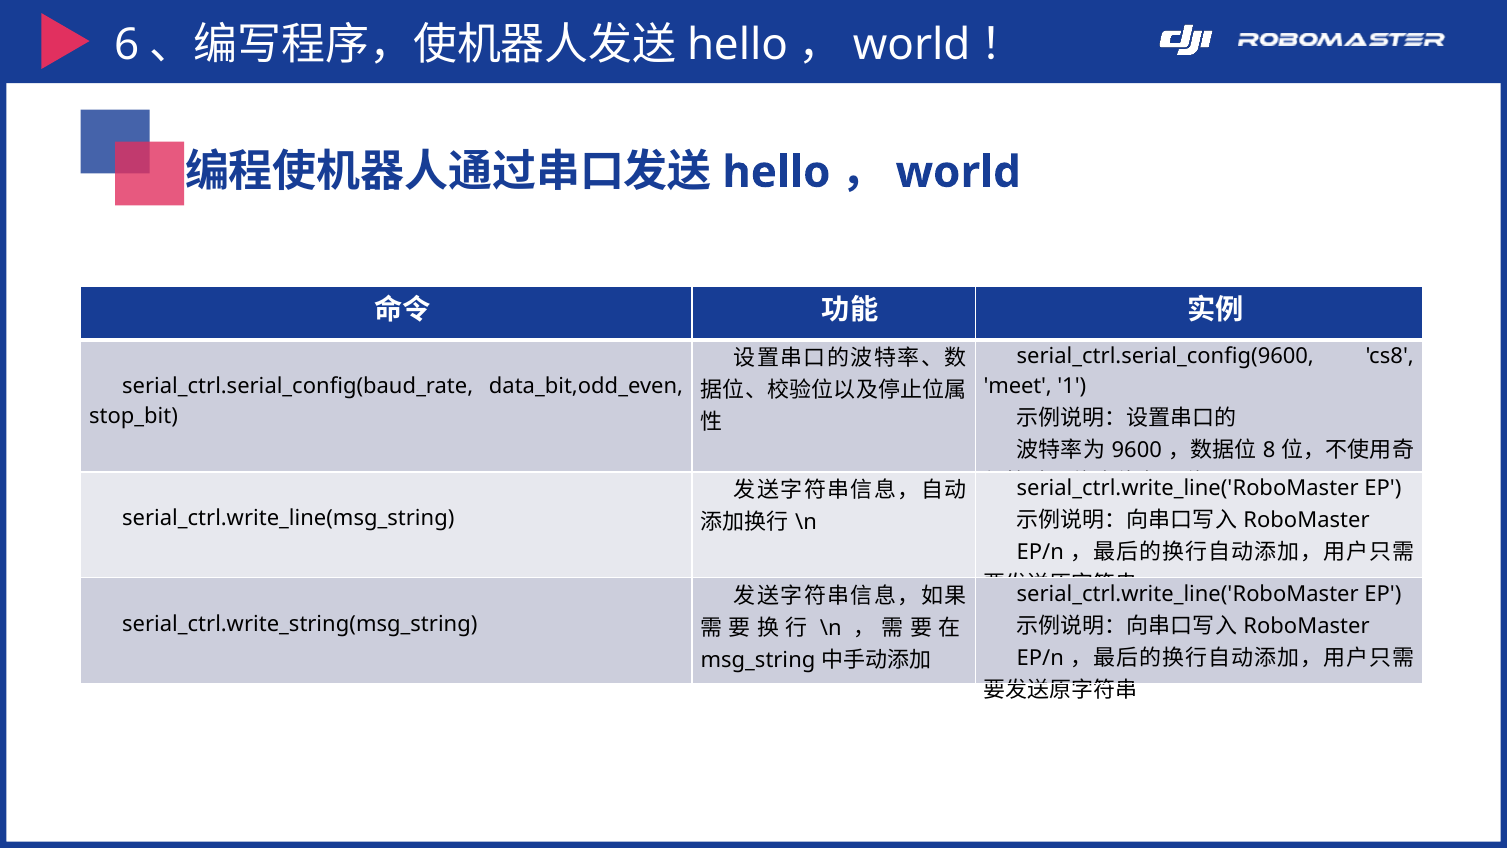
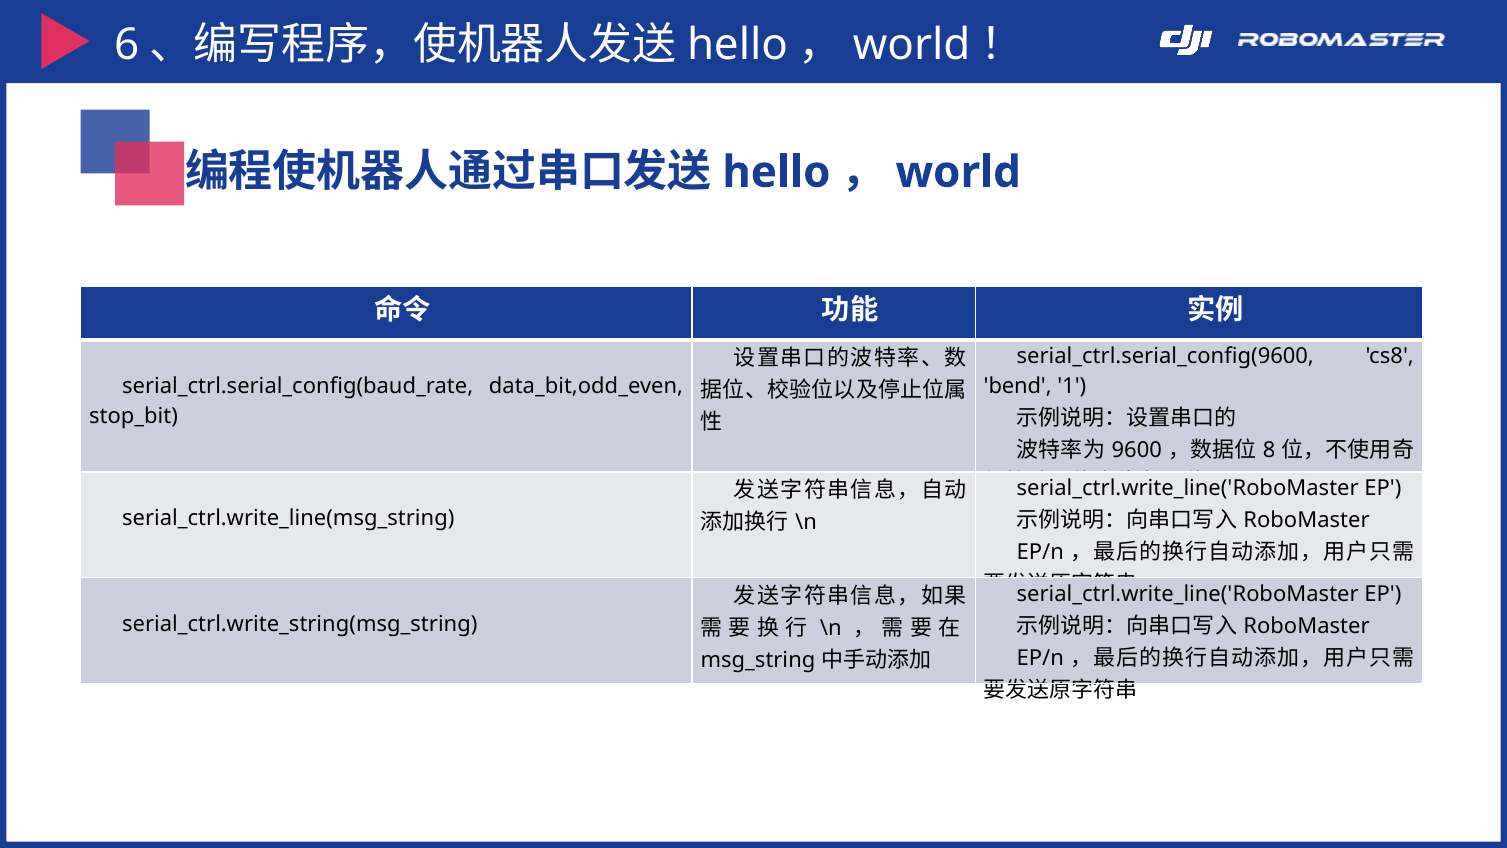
meet: meet -> bend (1018, 386)
